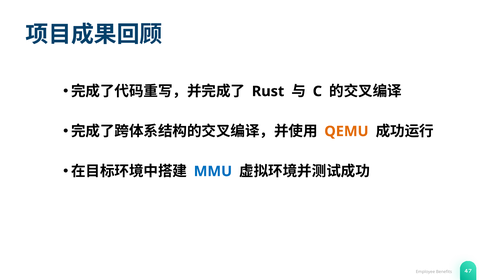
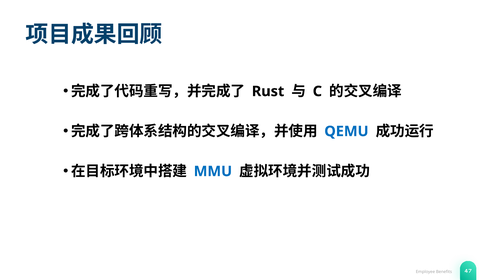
QEMU colour: orange -> blue (346, 131)
